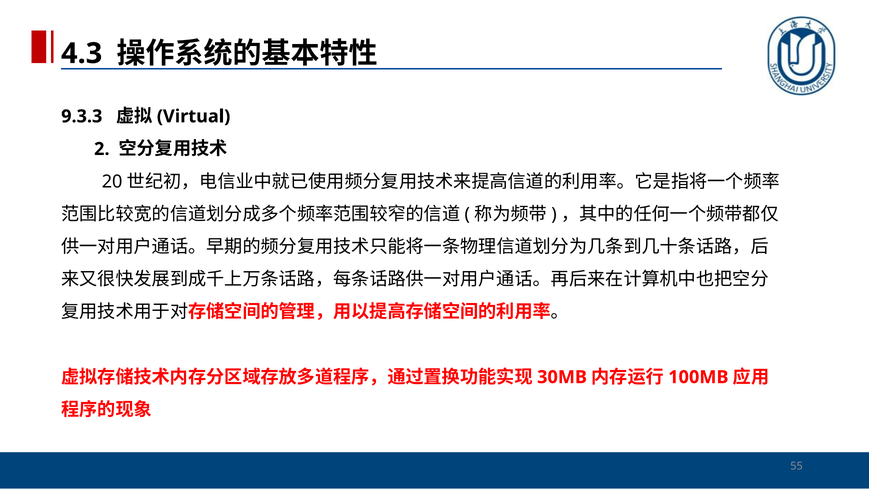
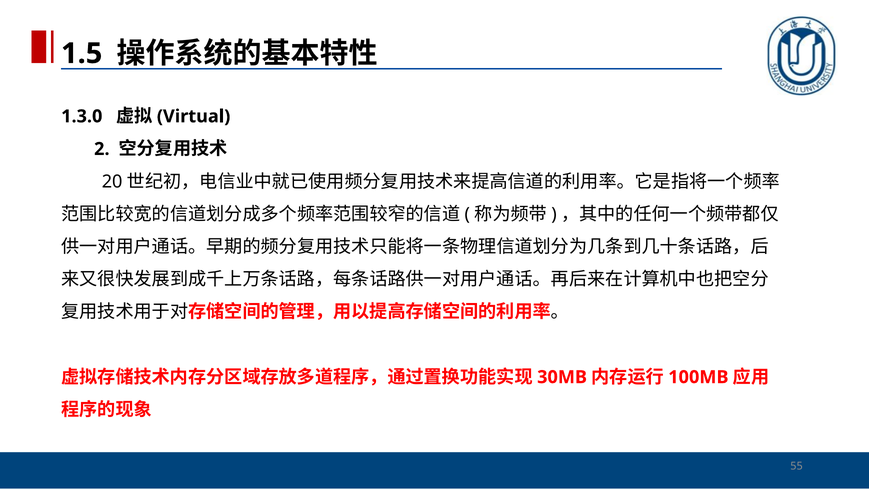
4.3: 4.3 -> 1.5 (82, 53)
9.3.3: 9.3.3 -> 1.3.0 (82, 116)
